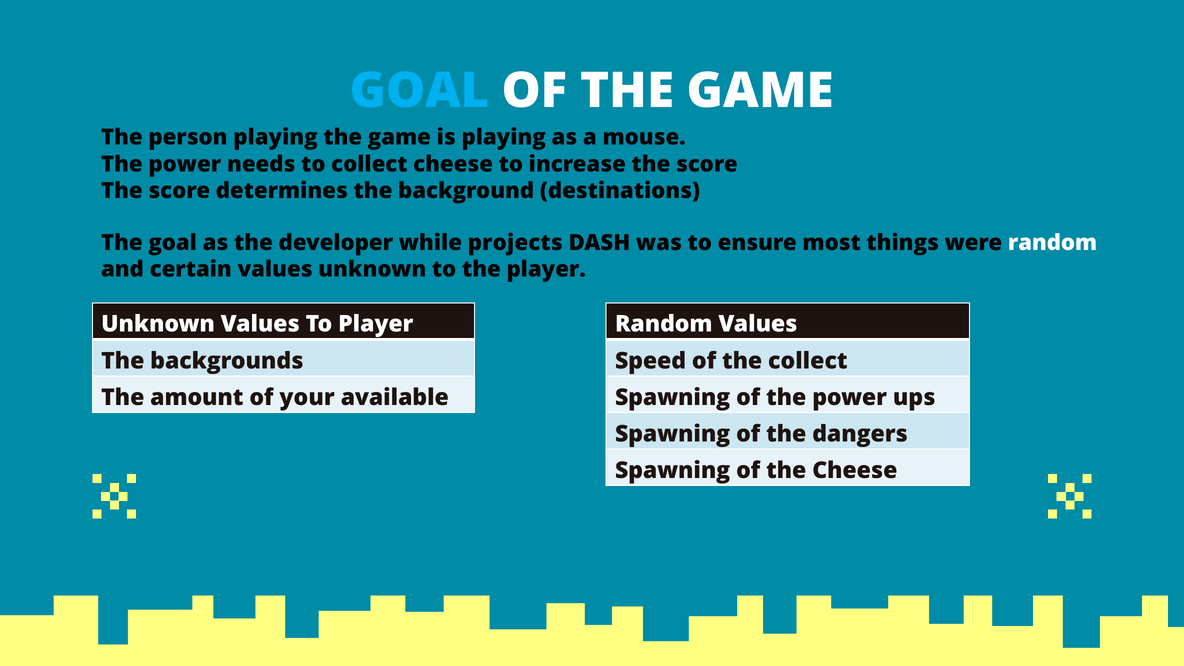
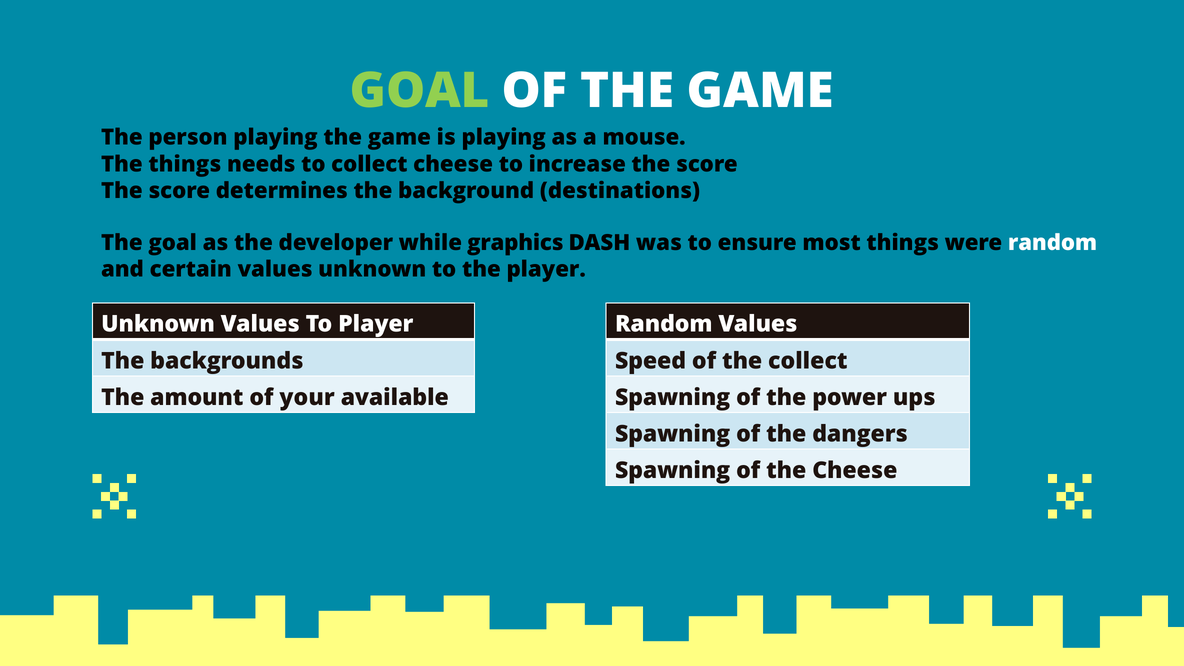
GOAL colour: light blue -> light green (420, 91)
power: power -> things (185, 164)
projects: projects -> graphics (515, 243)
